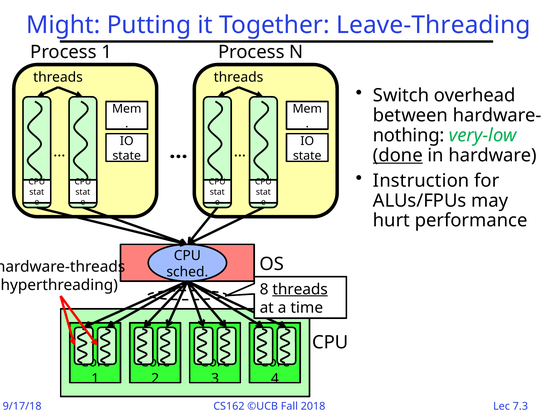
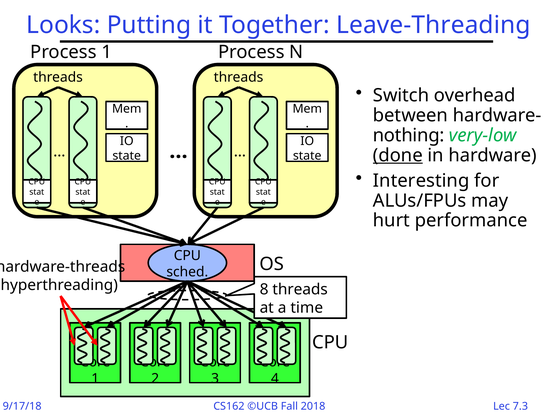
Might: Might -> Looks (63, 25)
Instruction: Instruction -> Interesting (421, 181)
threads underline: present -> none (300, 289)
